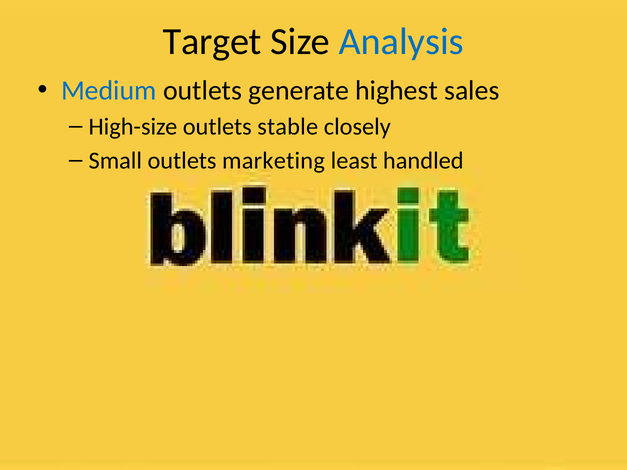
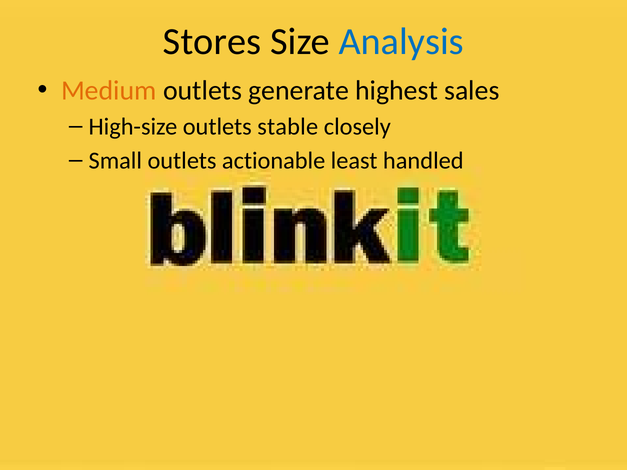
Target: Target -> Stores (212, 42)
Medium colour: blue -> orange (109, 91)
marketing: marketing -> actionable (274, 161)
